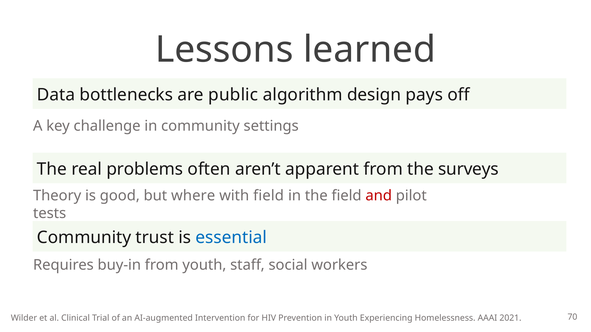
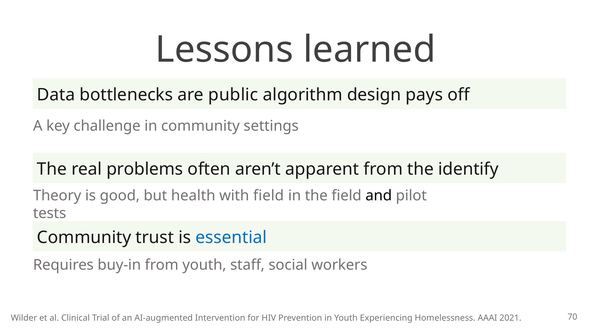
surveys: surveys -> identify (468, 169)
where: where -> health (193, 196)
and colour: red -> black (379, 196)
